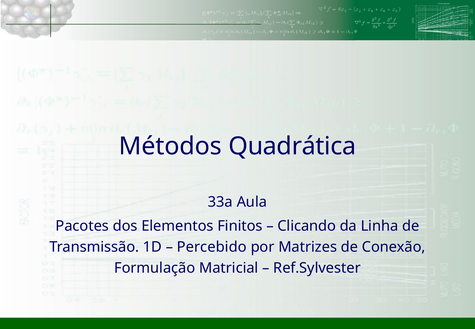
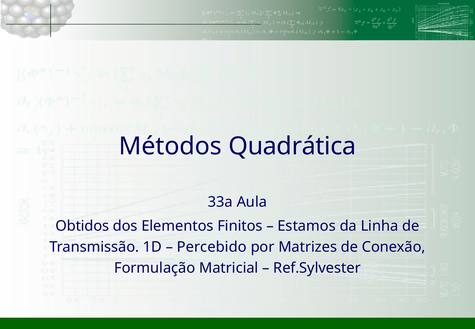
Pacotes: Pacotes -> Obtidos (82, 226)
Clicando: Clicando -> Estamos (307, 226)
